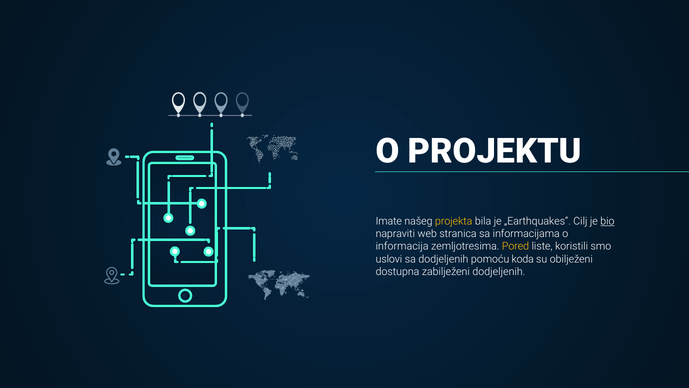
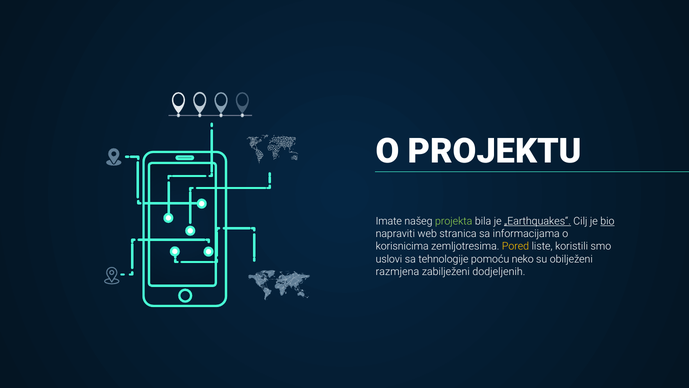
projekta colour: yellow -> light green (454, 221)
„Earthquakes“ underline: none -> present (537, 221)
informacija: informacija -> korisnicima (402, 246)
sa dodjeljenih: dodjeljenih -> tehnologije (443, 259)
koda: koda -> neko (523, 259)
dostupna: dostupna -> razmjena (397, 271)
